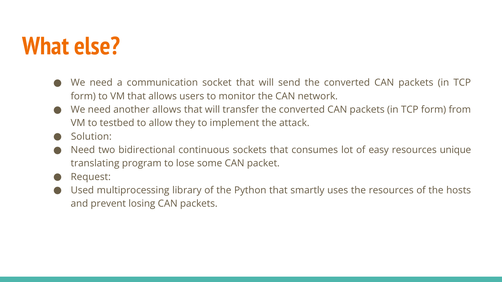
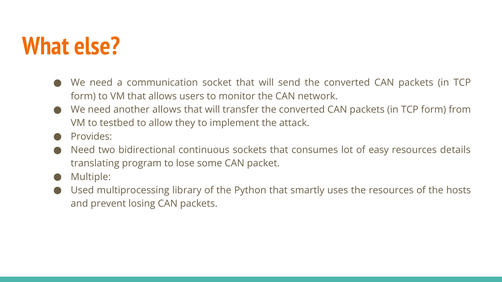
Solution: Solution -> Provides (91, 137)
unique: unique -> details (455, 150)
Request: Request -> Multiple (91, 177)
